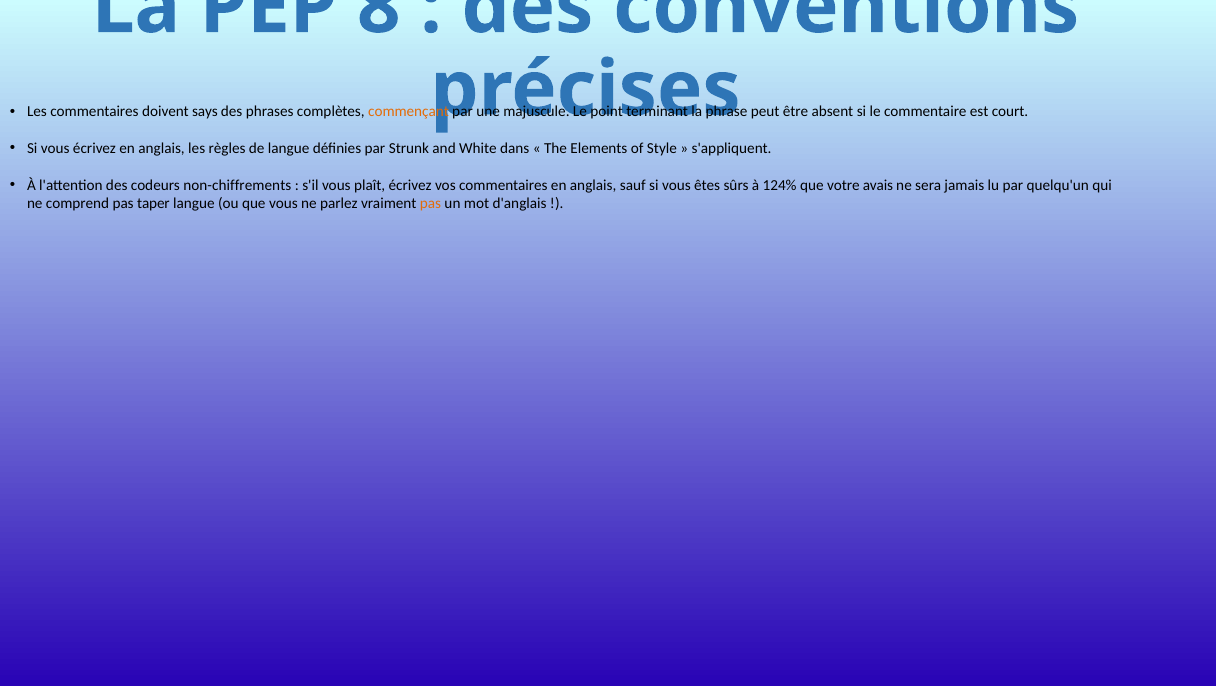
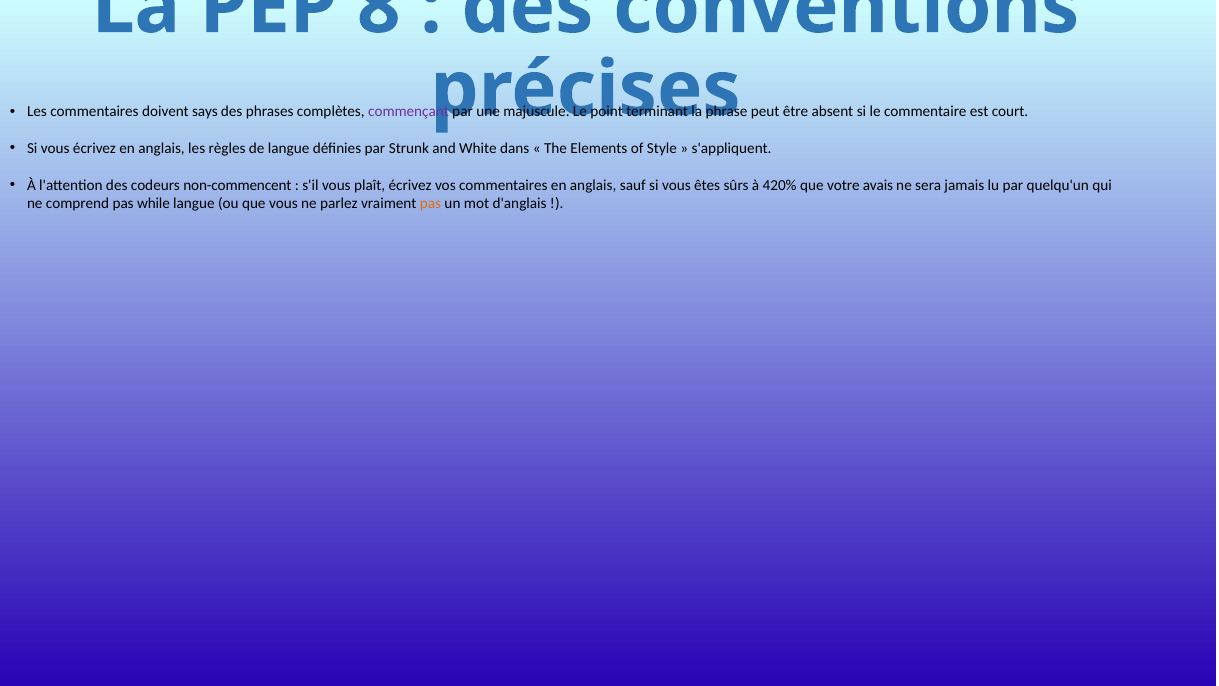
commençant colour: orange -> purple (408, 112)
non-chiffrements: non-chiffrements -> non-commencent (237, 185)
124%: 124% -> 420% (780, 185)
taper: taper -> while (153, 203)
